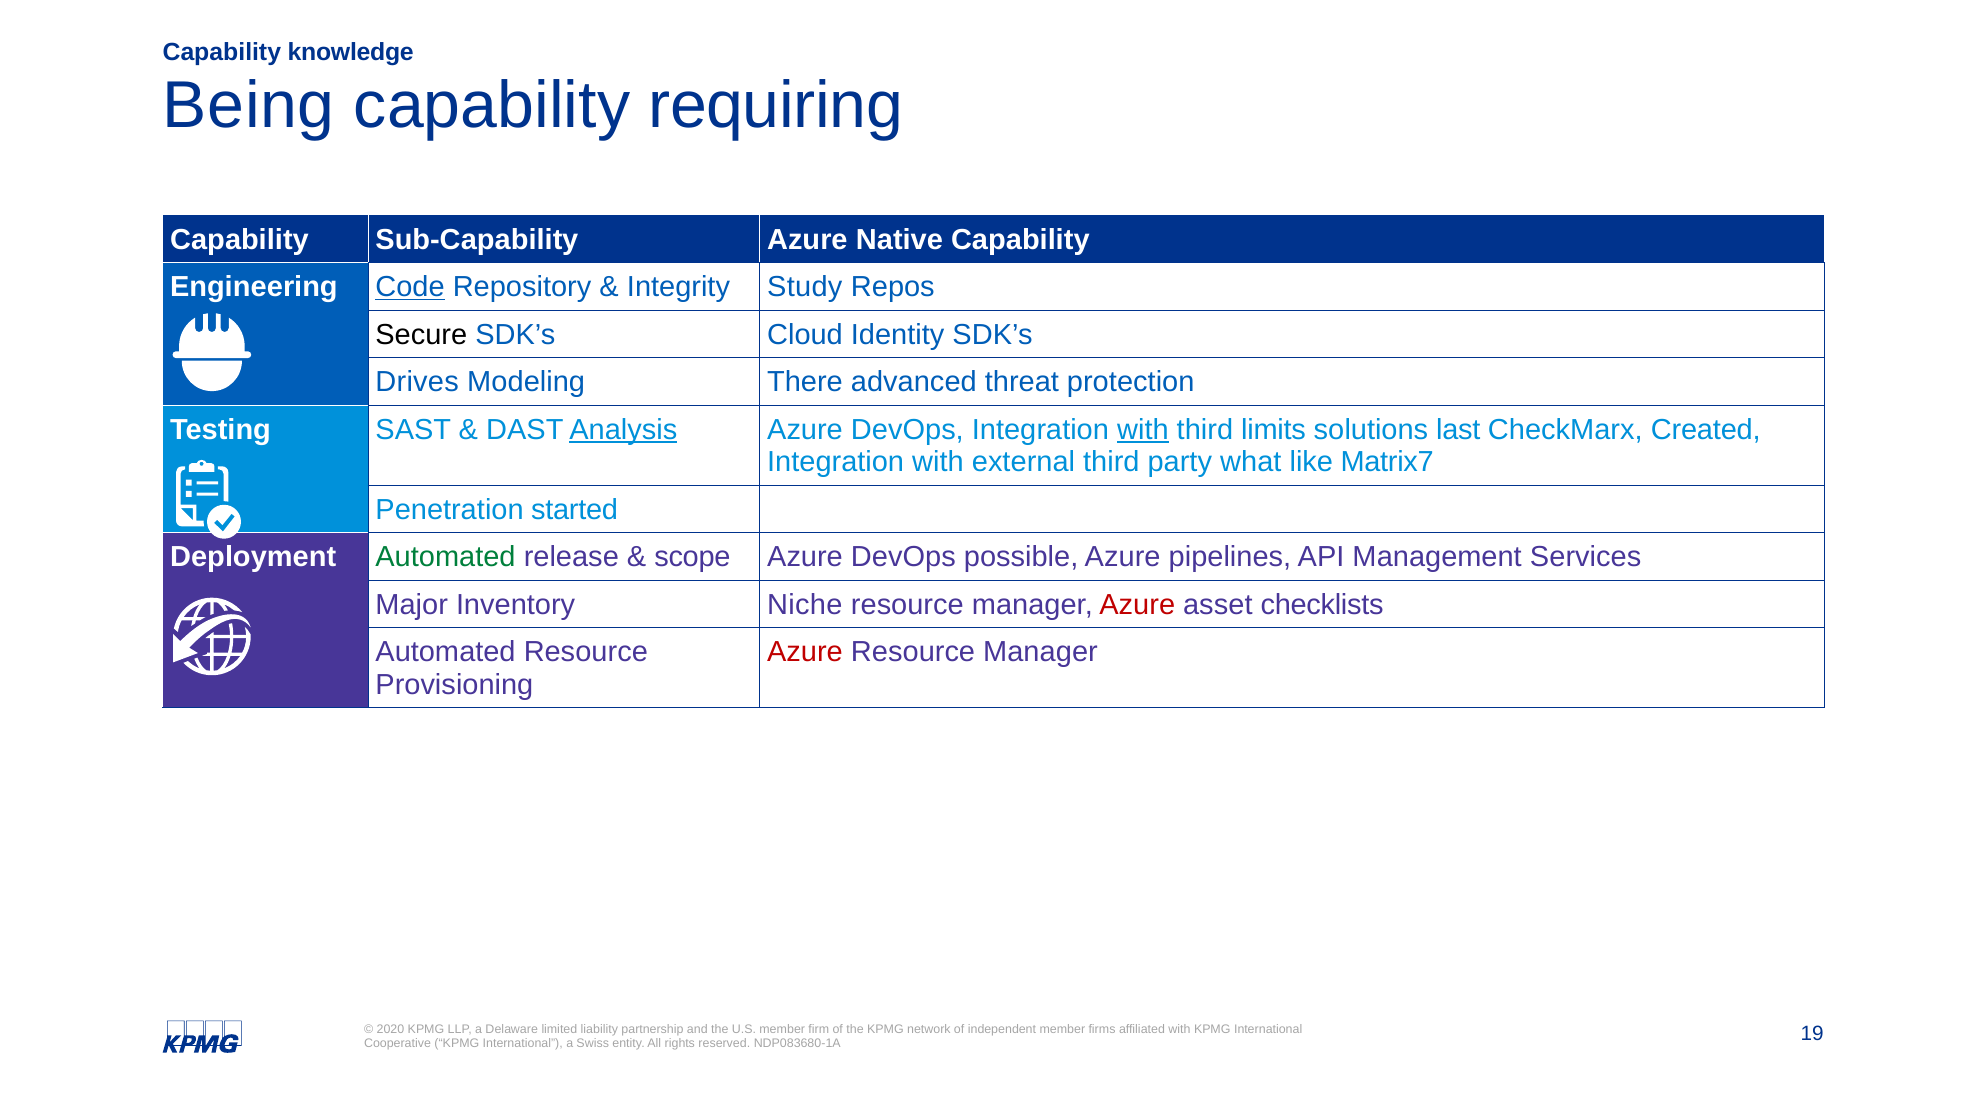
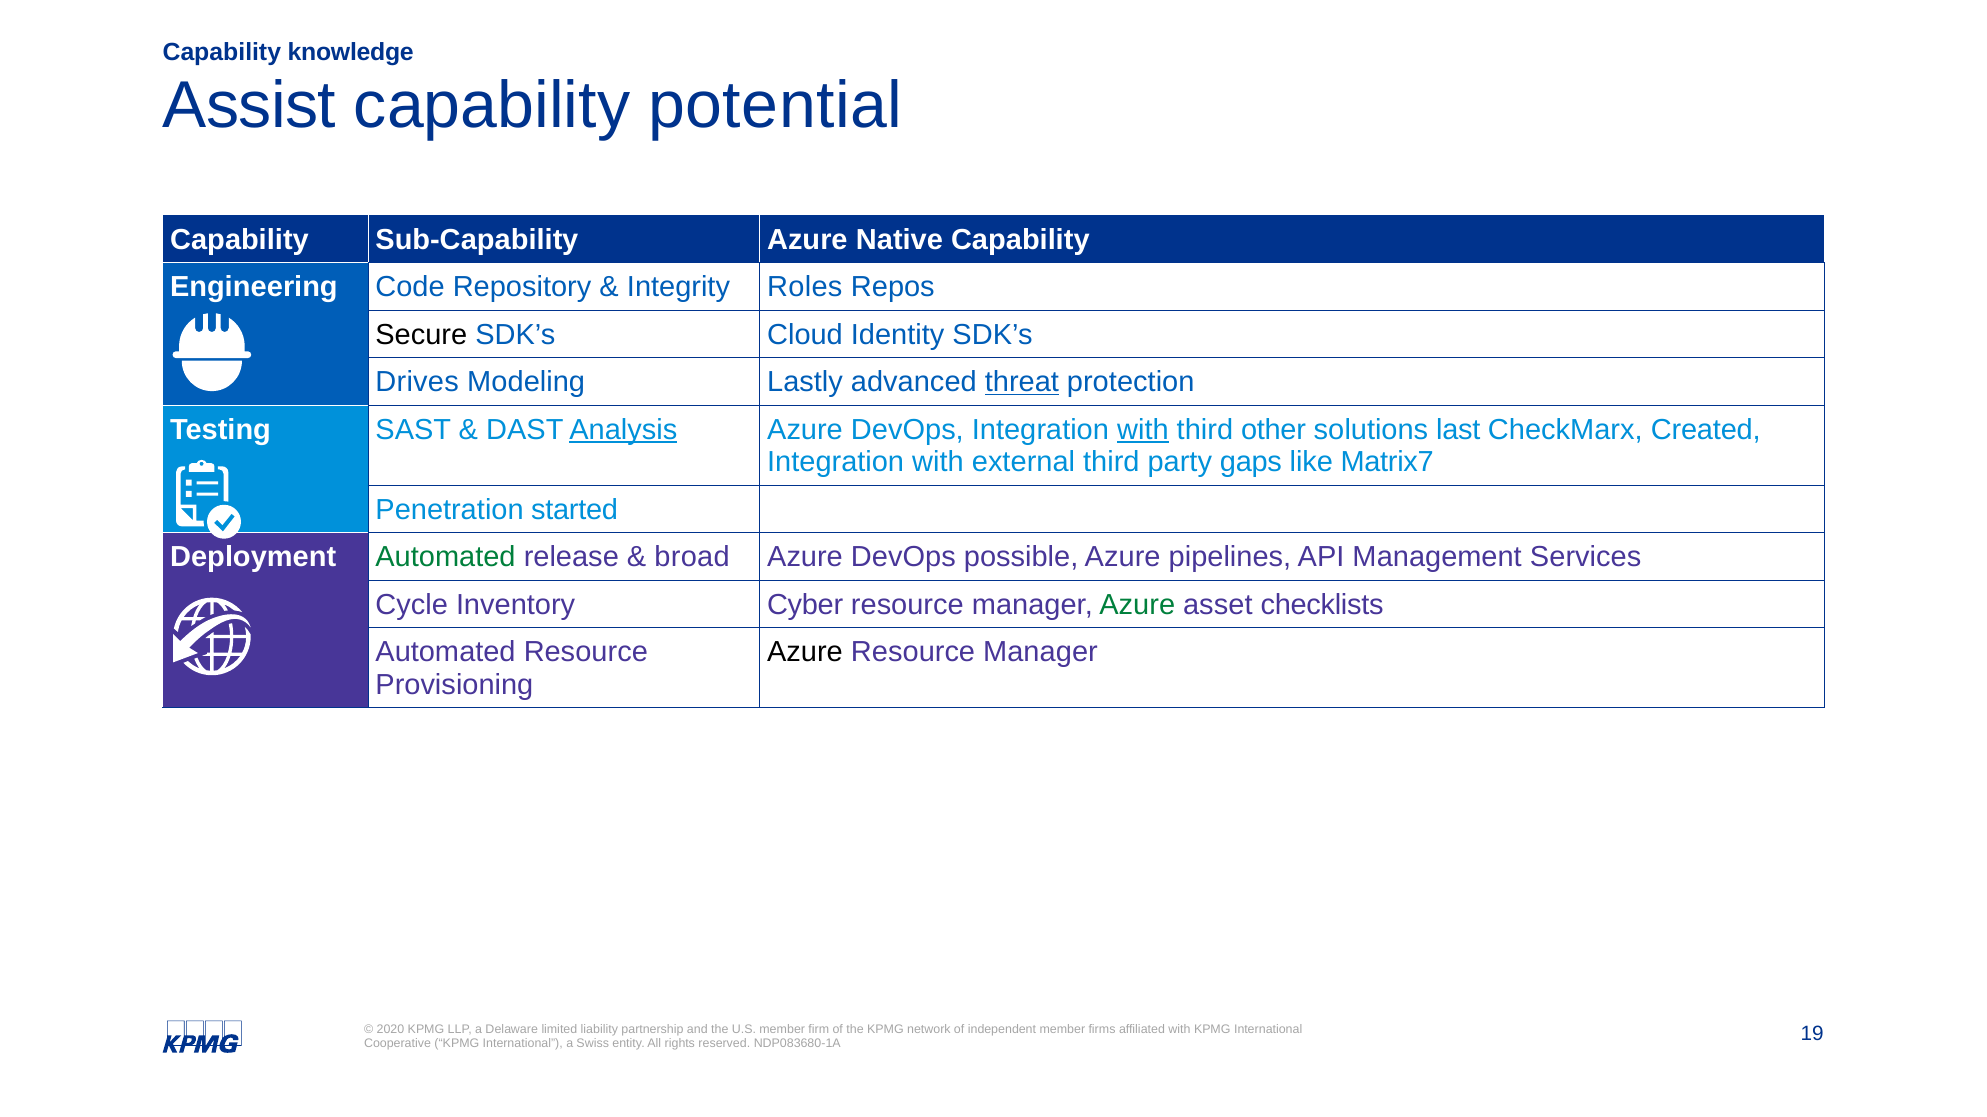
Being: Being -> Assist (249, 106)
requiring: requiring -> potential (775, 106)
Code underline: present -> none (410, 287)
Study: Study -> Roles (805, 287)
There: There -> Lastly (805, 382)
threat underline: none -> present (1022, 382)
limits: limits -> other (1274, 430)
what: what -> gaps (1251, 462)
scope: scope -> broad (692, 557)
Major: Major -> Cycle (412, 605)
Niche: Niche -> Cyber (805, 605)
Azure colour: red -> green (1137, 605)
Azure colour: red -> black (805, 652)
